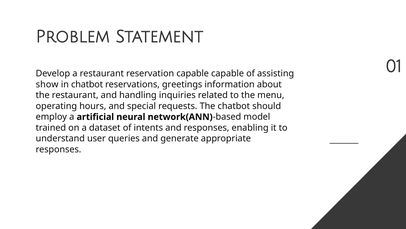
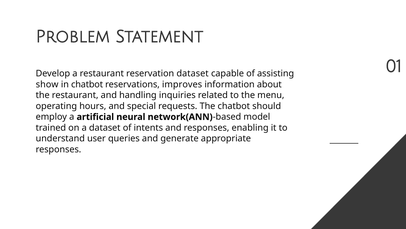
reservation capable: capable -> dataset (193, 73)
greetings: greetings -> improves (182, 84)
